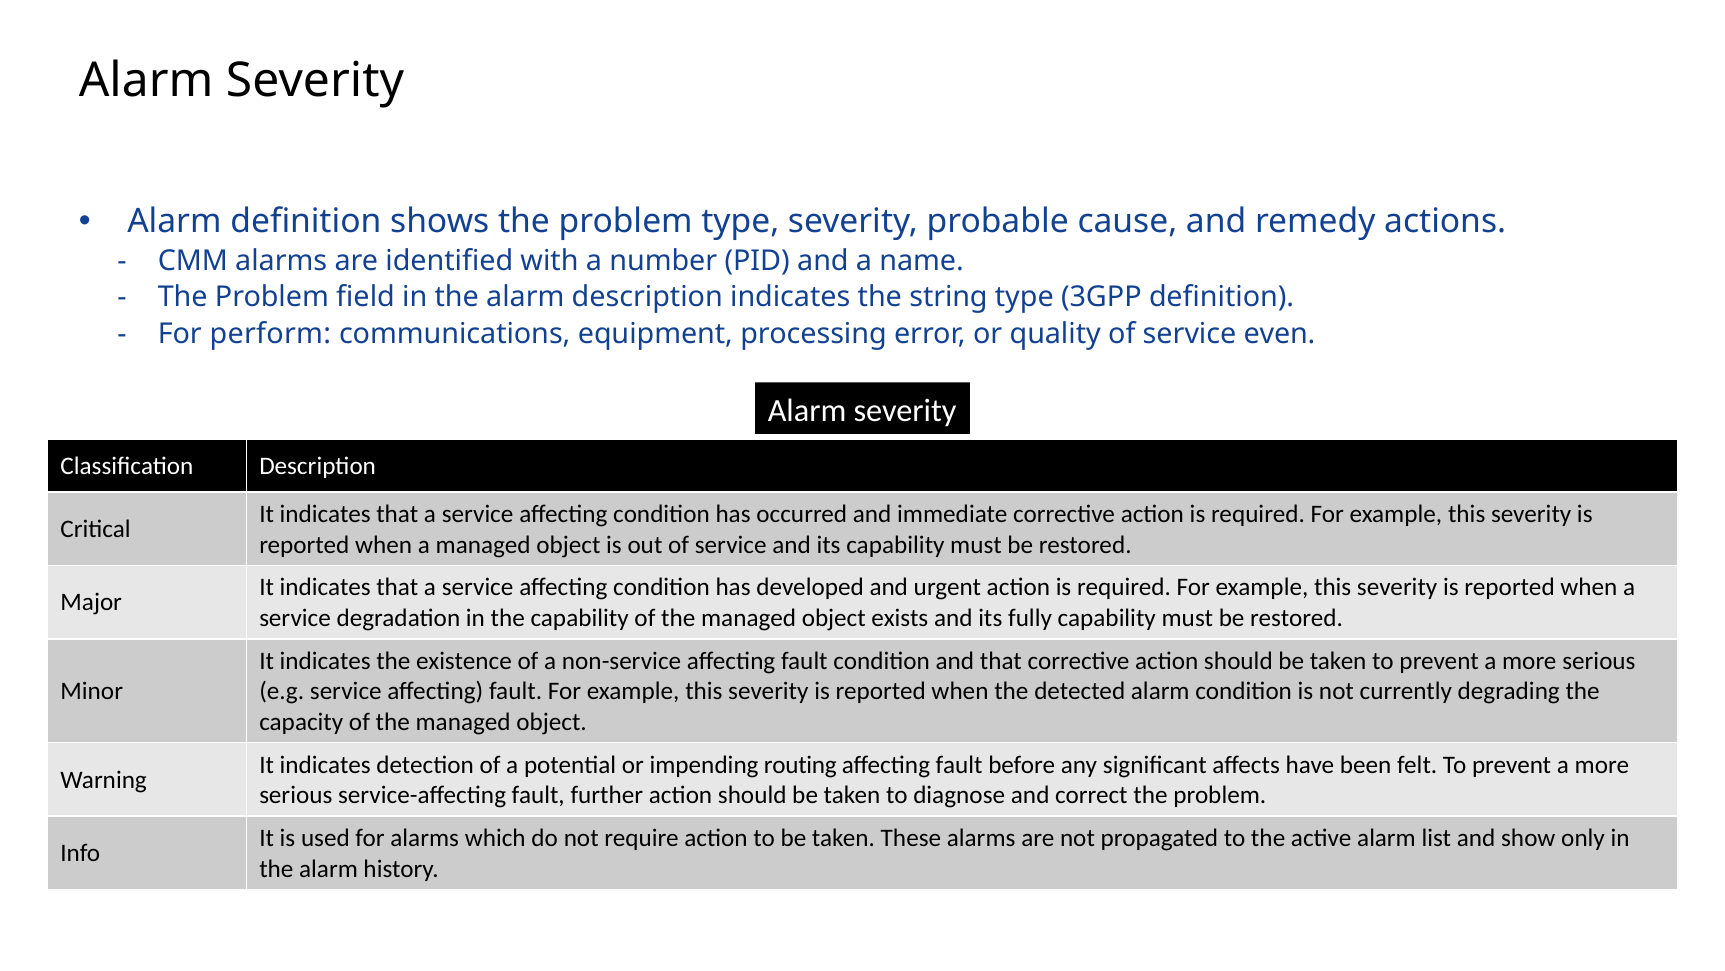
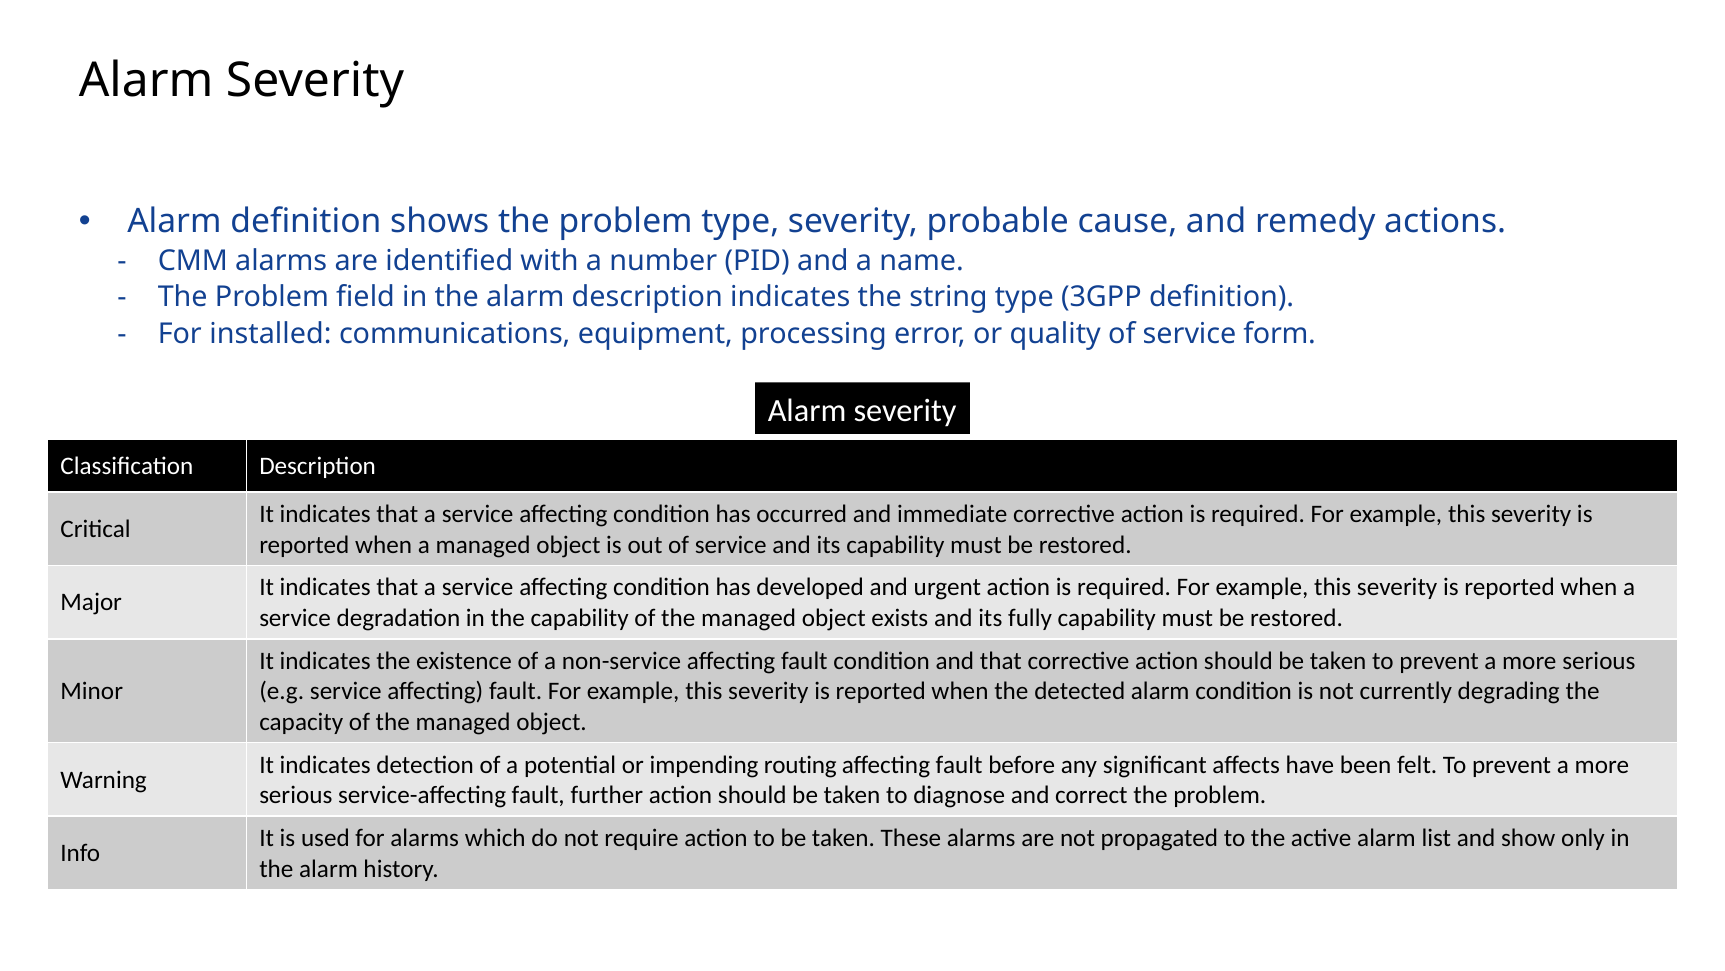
perform: perform -> installed (270, 334)
even: even -> form (1280, 334)
